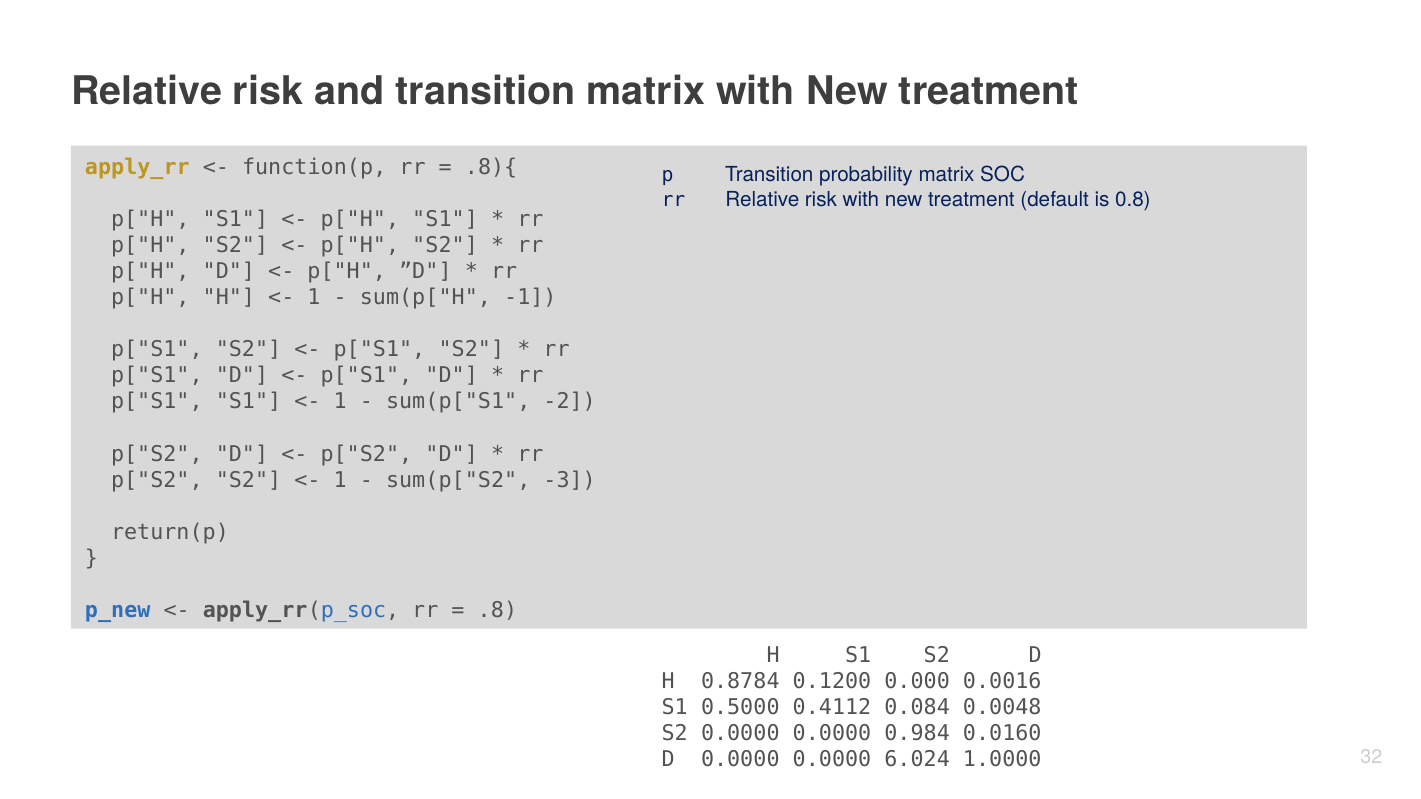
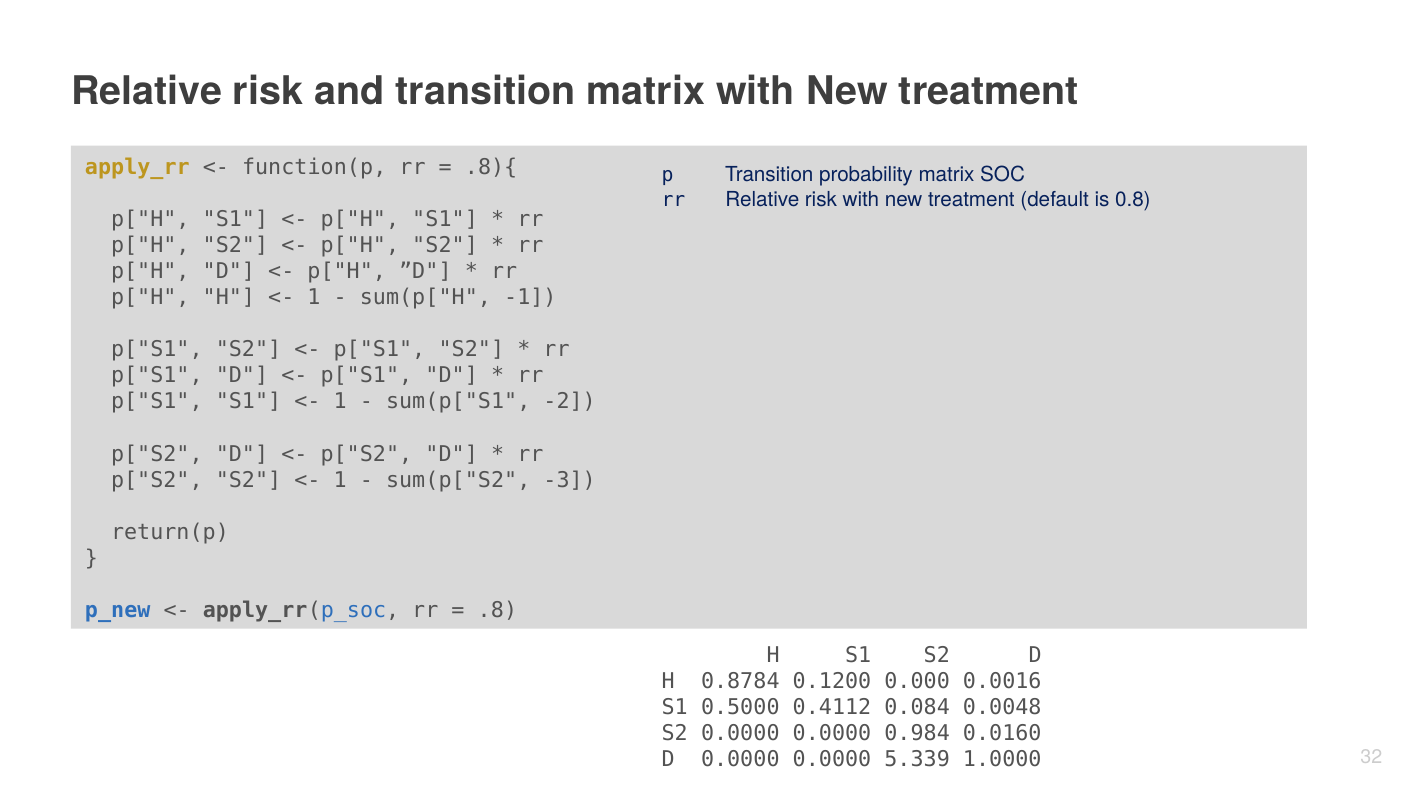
6.024: 6.024 -> 5.339 (917, 759)
